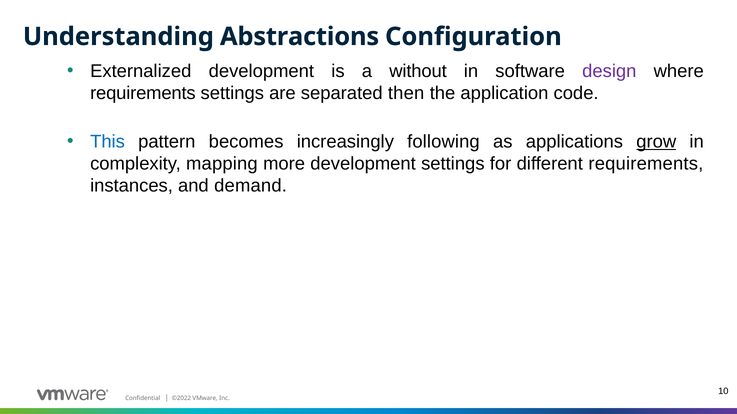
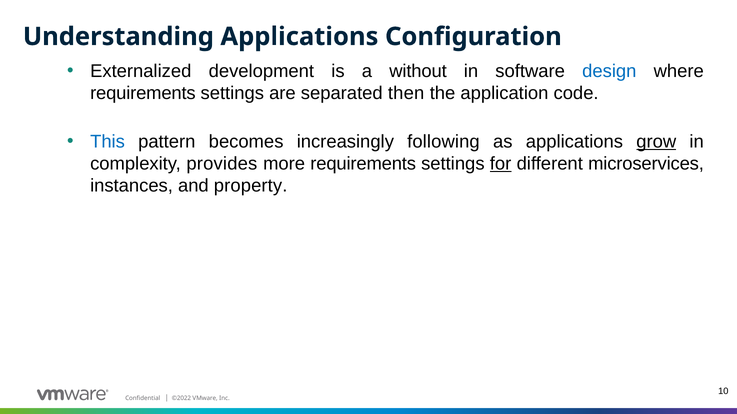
Understanding Abstractions: Abstractions -> Applications (299, 37)
design colour: purple -> blue (609, 71)
mapping: mapping -> provides (222, 164)
more development: development -> requirements (363, 164)
for underline: none -> present (501, 164)
different requirements: requirements -> microservices (646, 164)
demand: demand -> property (251, 186)
